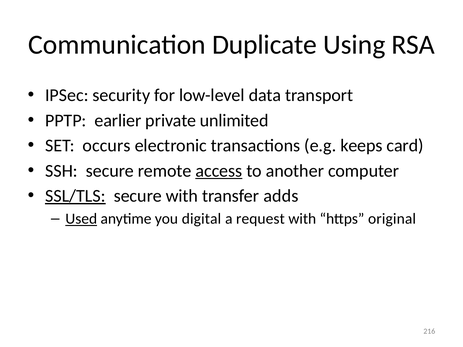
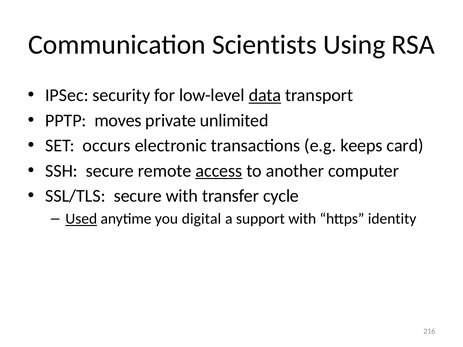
Duplicate: Duplicate -> Scientists (264, 45)
data underline: none -> present (265, 95)
earlier: earlier -> moves (118, 121)
SSL/TLS underline: present -> none (75, 196)
adds: adds -> cycle (281, 196)
request: request -> support (260, 219)
original: original -> identity (392, 219)
